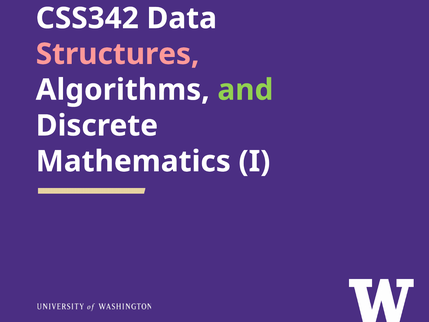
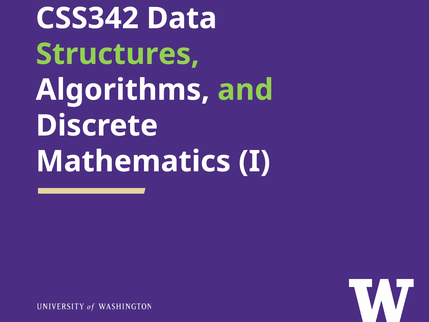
Structures colour: pink -> light green (118, 54)
